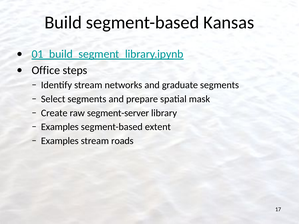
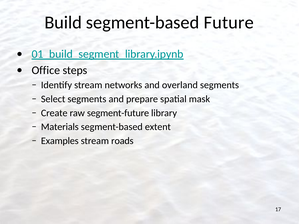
Kansas: Kansas -> Future (229, 22)
graduate: graduate -> overland (180, 85)
segment-server: segment-server -> segment-future (118, 113)
Examples: Examples -> Materials (60, 127)
